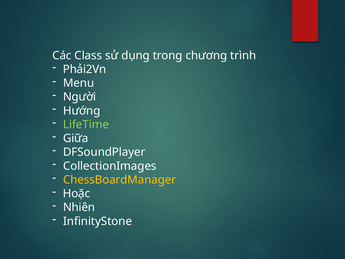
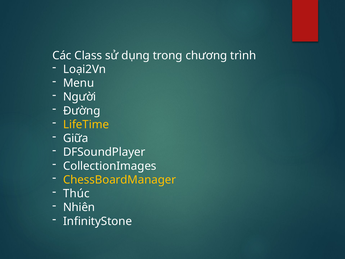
Phải2Vn: Phải2Vn -> Loại2Vn (85, 69)
Hướng: Hướng -> Đường (82, 111)
LifeTime colour: light green -> yellow (86, 124)
Hoặc: Hoặc -> Thúc (76, 193)
